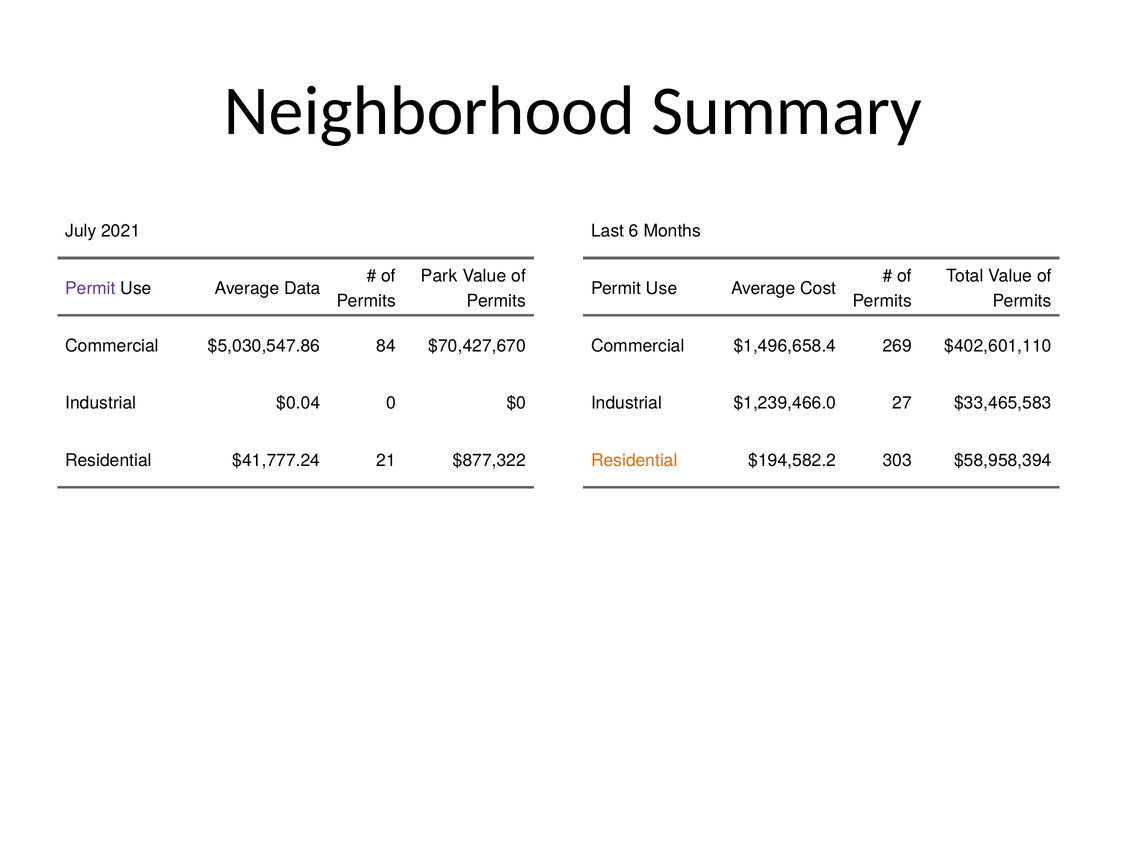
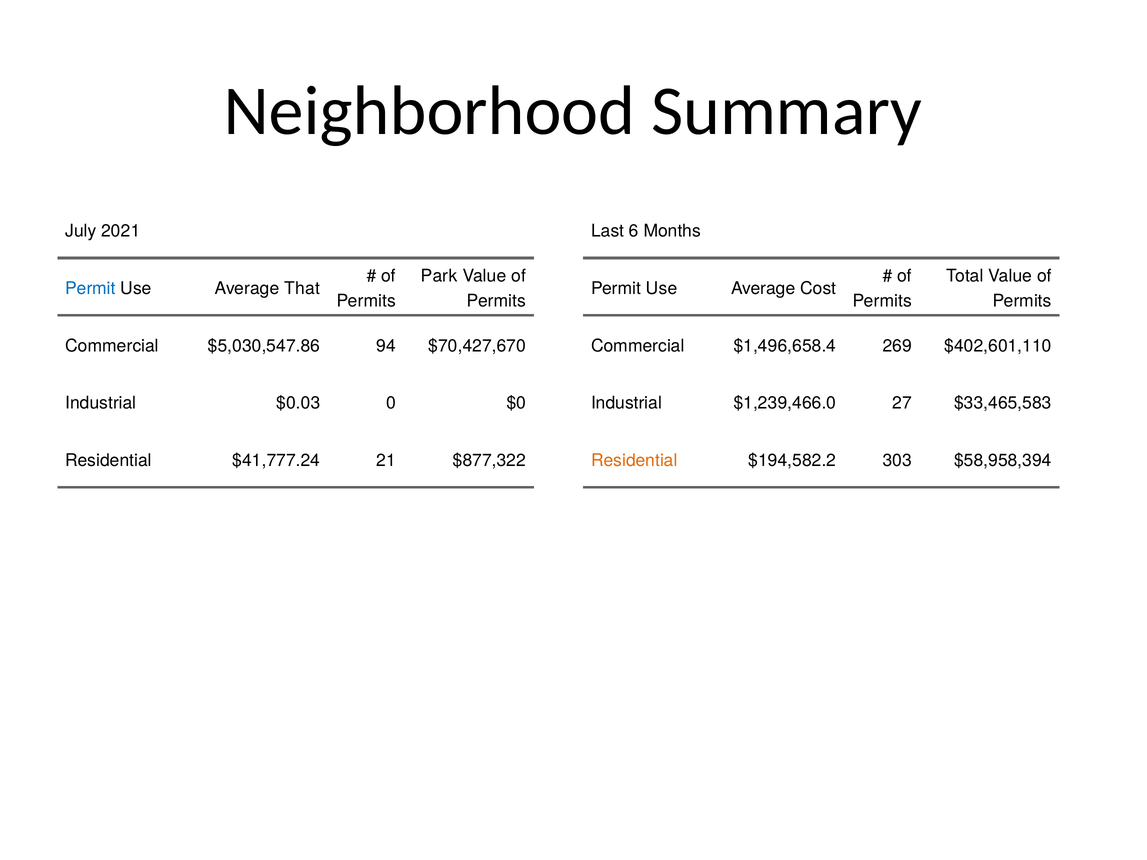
Permit colour: purple -> blue (90, 289)
Data: Data -> That (302, 289)
84: 84 -> 94 (386, 346)
$0.04: $0.04 -> $0.03 (298, 403)
